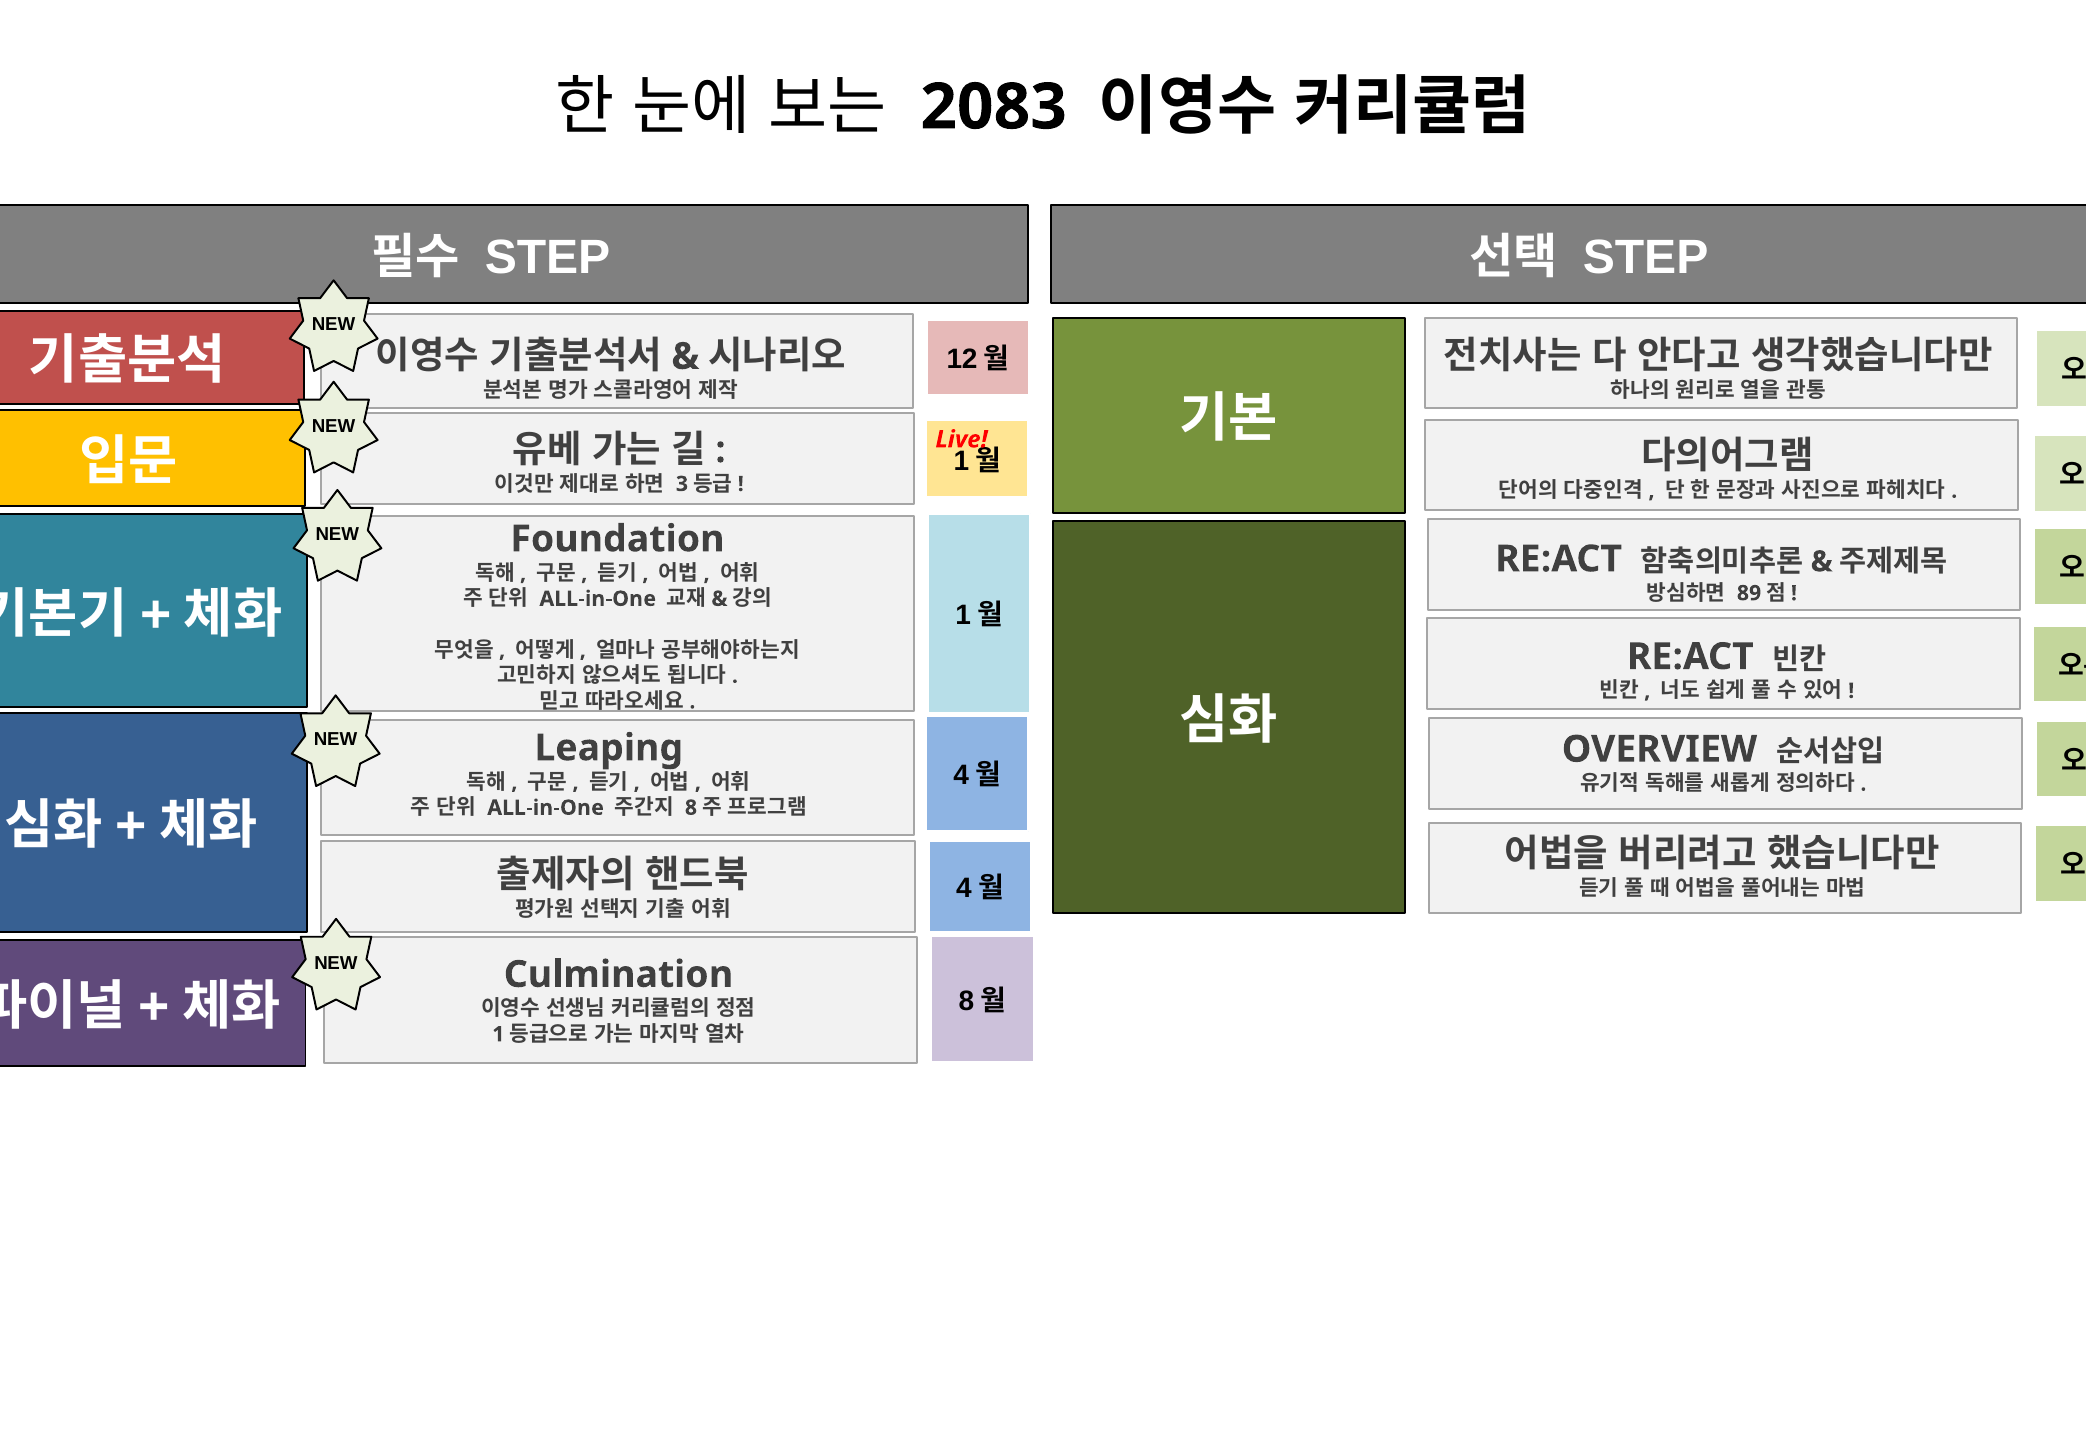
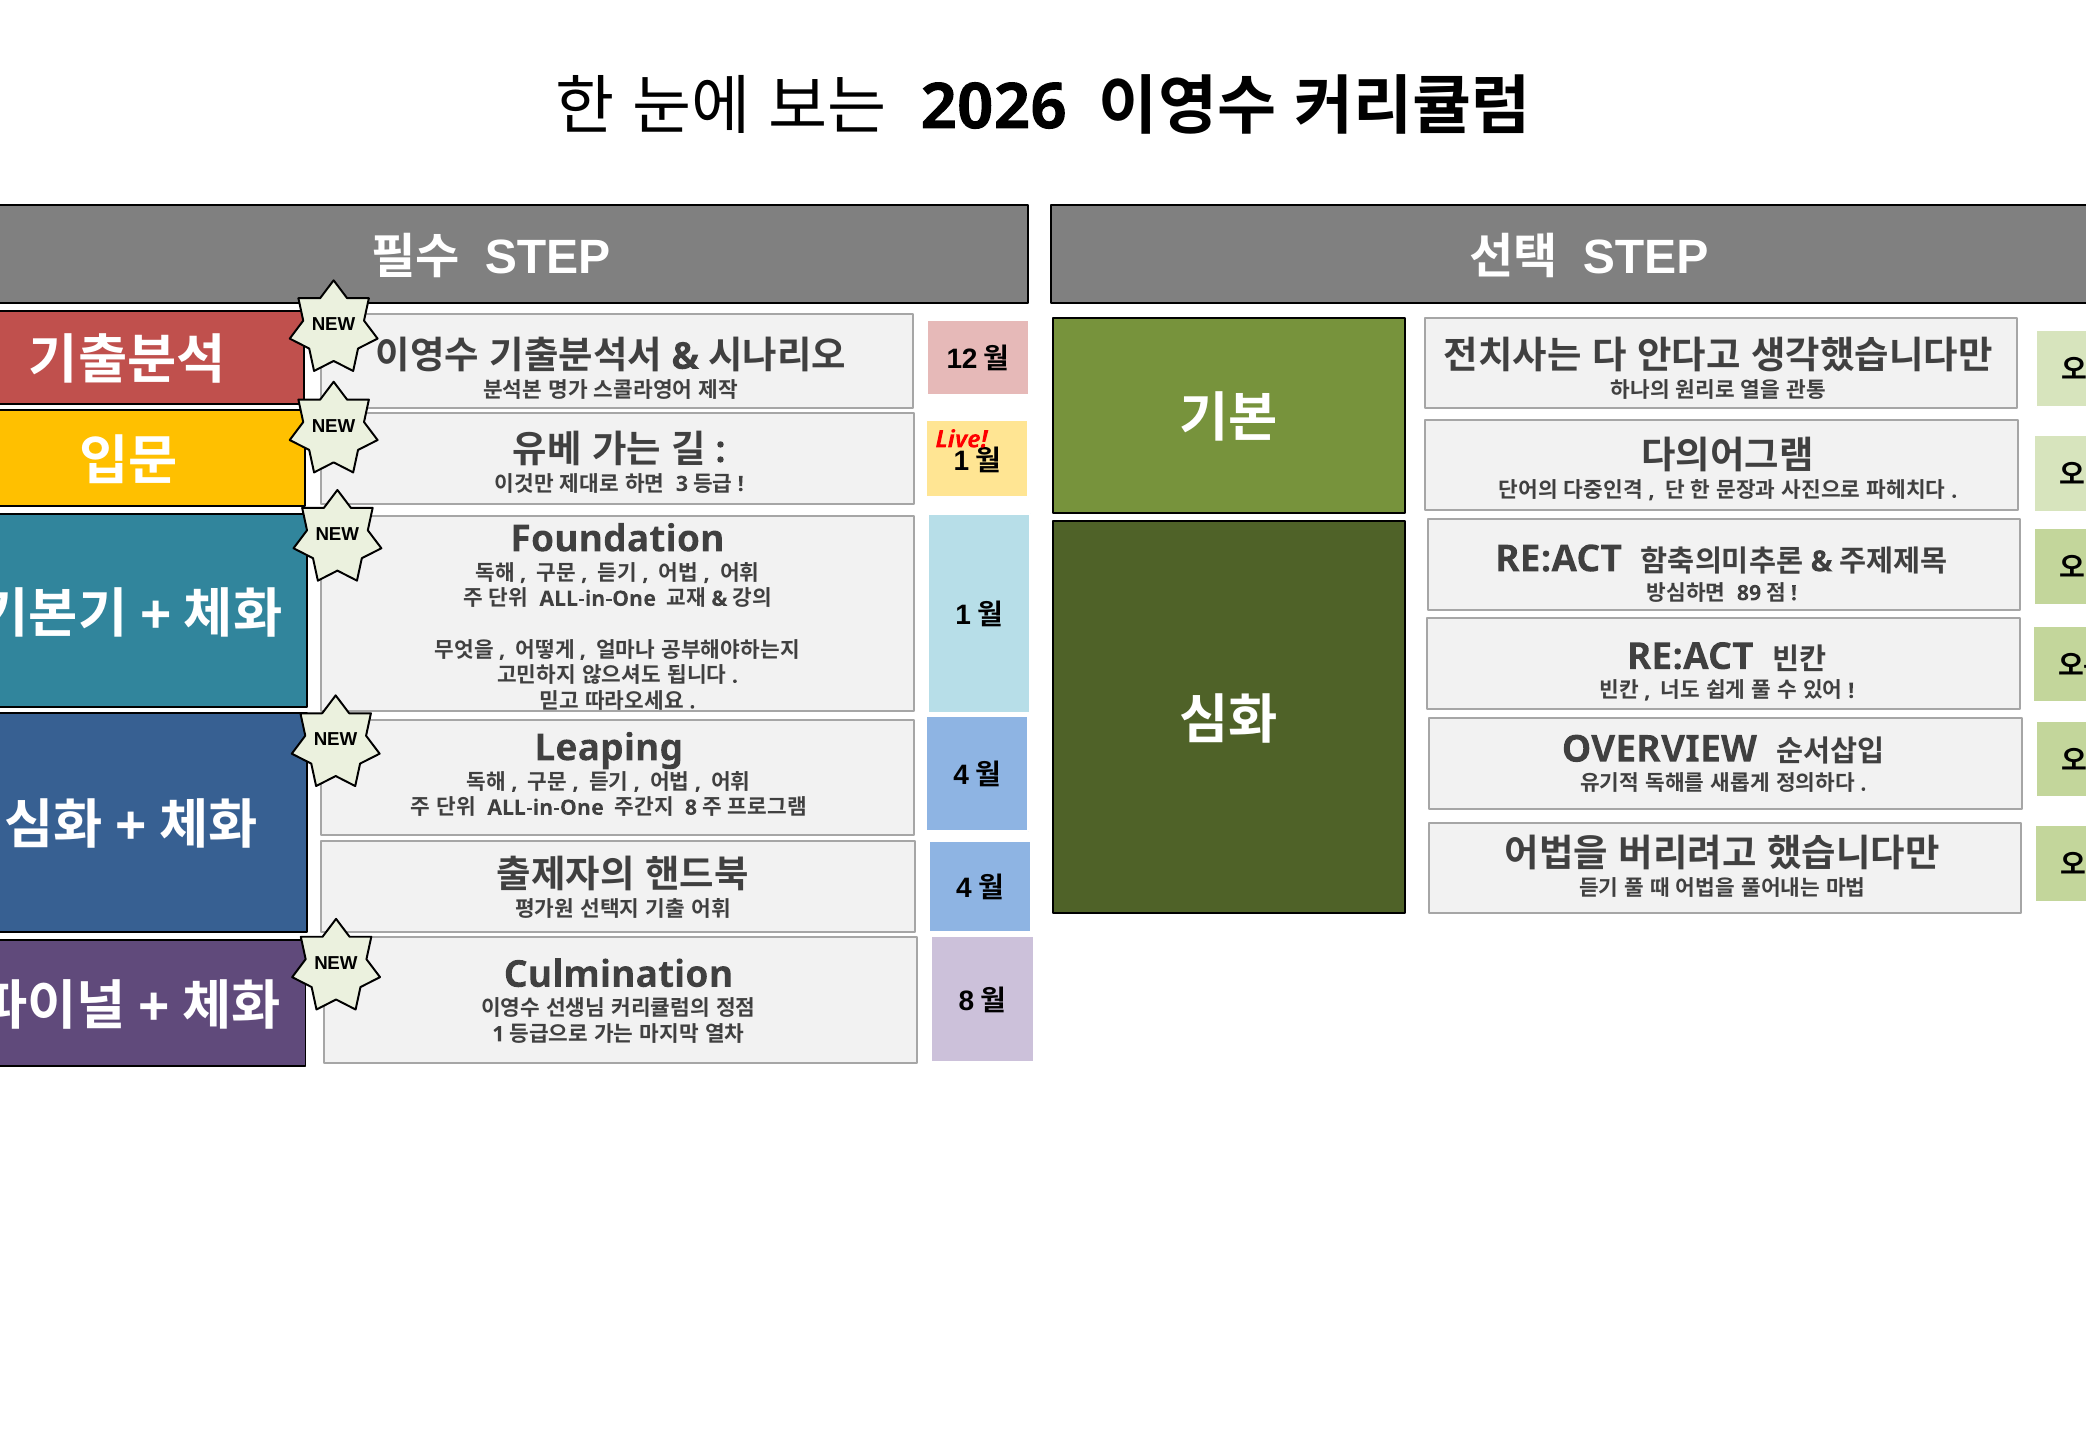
2083: 2083 -> 2026 (994, 107)
